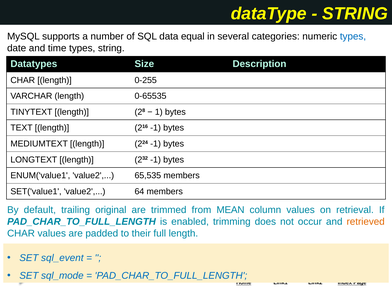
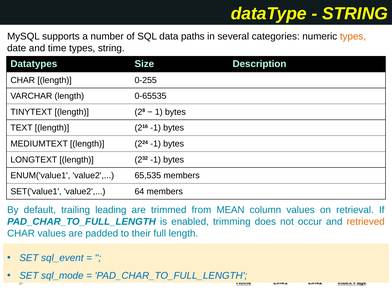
equal: equal -> paths (193, 36)
types colour: blue -> orange (353, 36)
original: original -> leading (111, 210)
